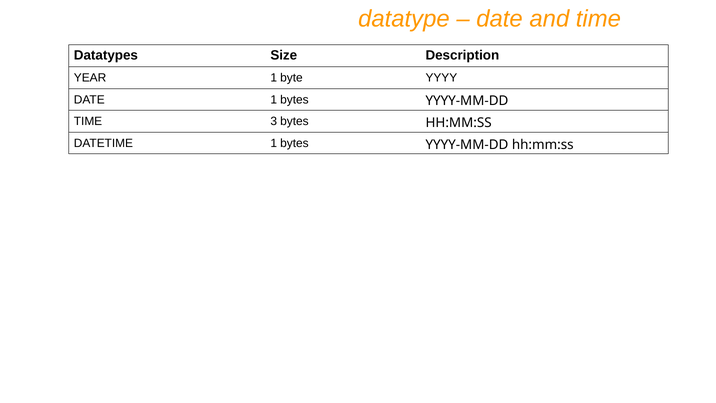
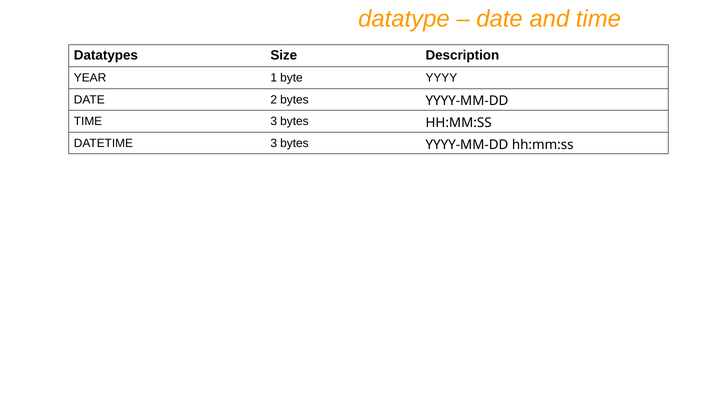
DATE 1: 1 -> 2 (274, 100)
DATETIME 1: 1 -> 3 (274, 143)
